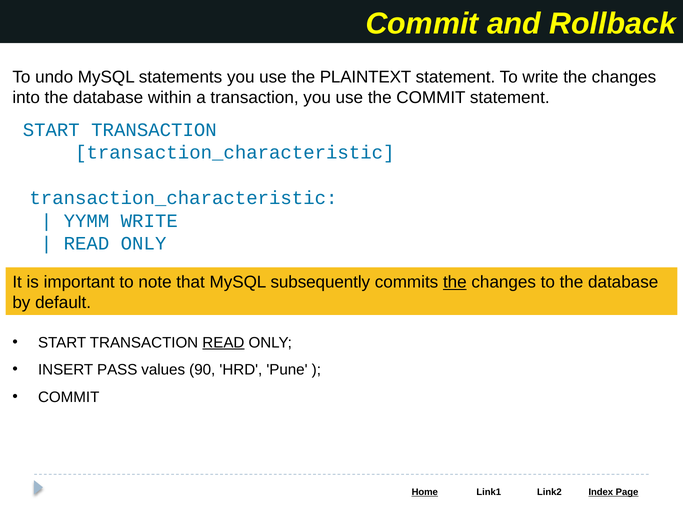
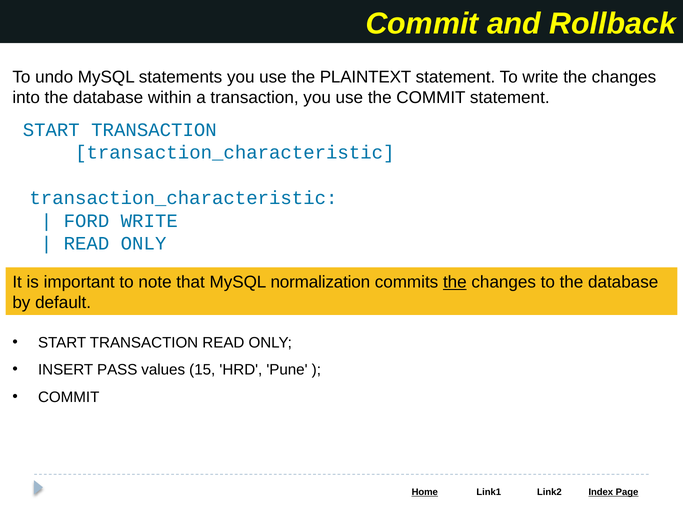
YYMM: YYMM -> FORD (86, 221)
subsequently: subsequently -> normalization (320, 282)
READ underline: present -> none (223, 343)
90: 90 -> 15 (202, 370)
